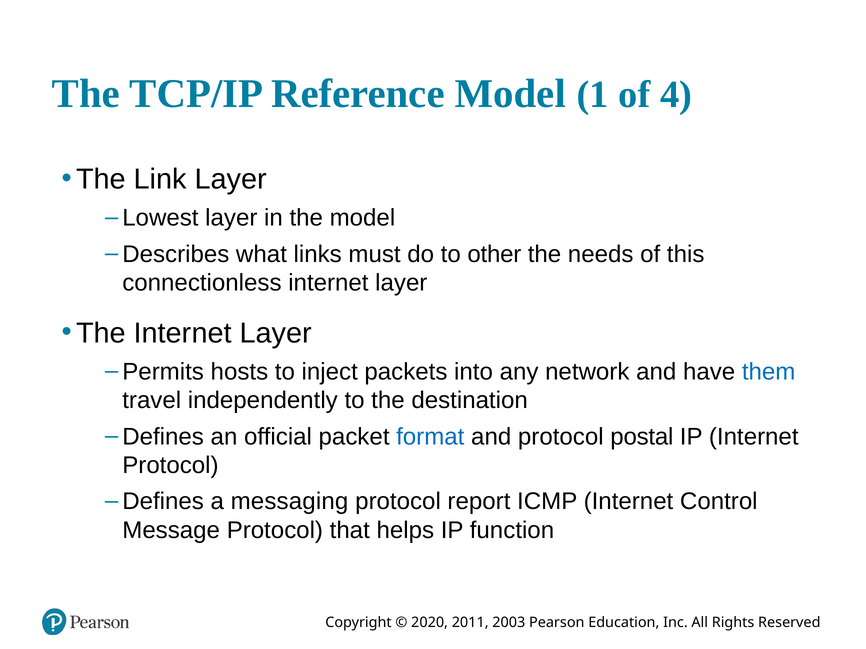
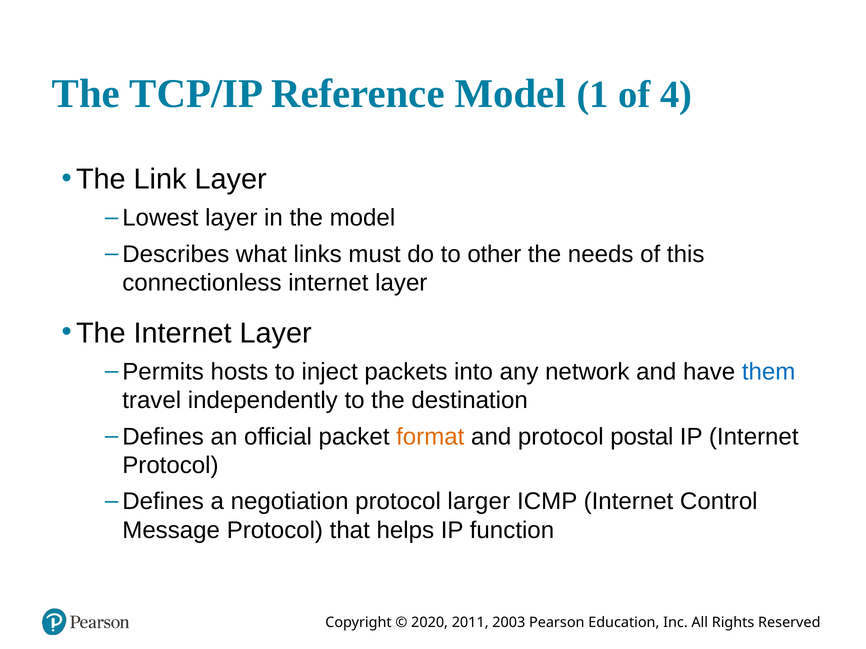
format colour: blue -> orange (430, 437)
messaging: messaging -> negotiation (290, 502)
report: report -> larger (479, 502)
